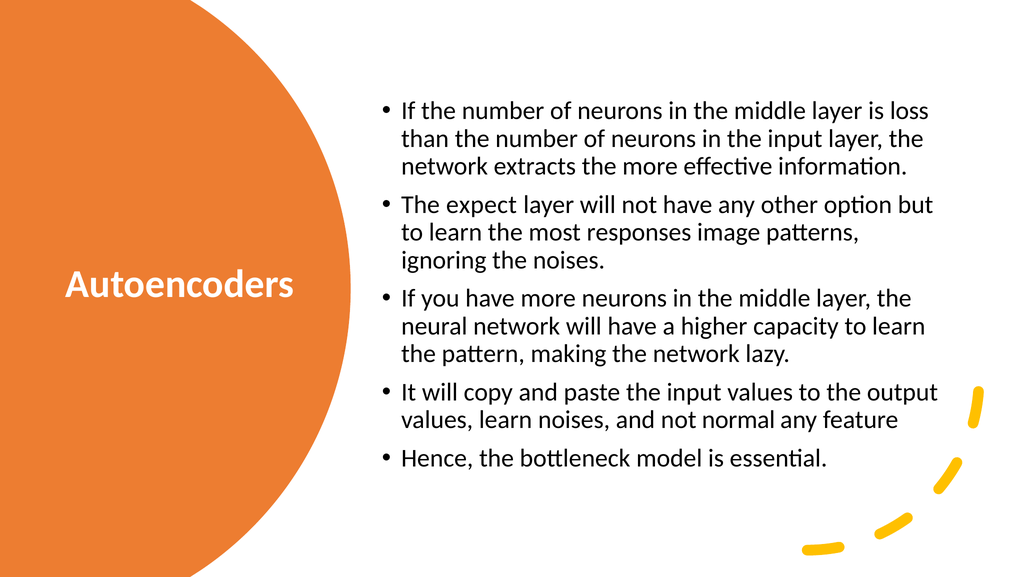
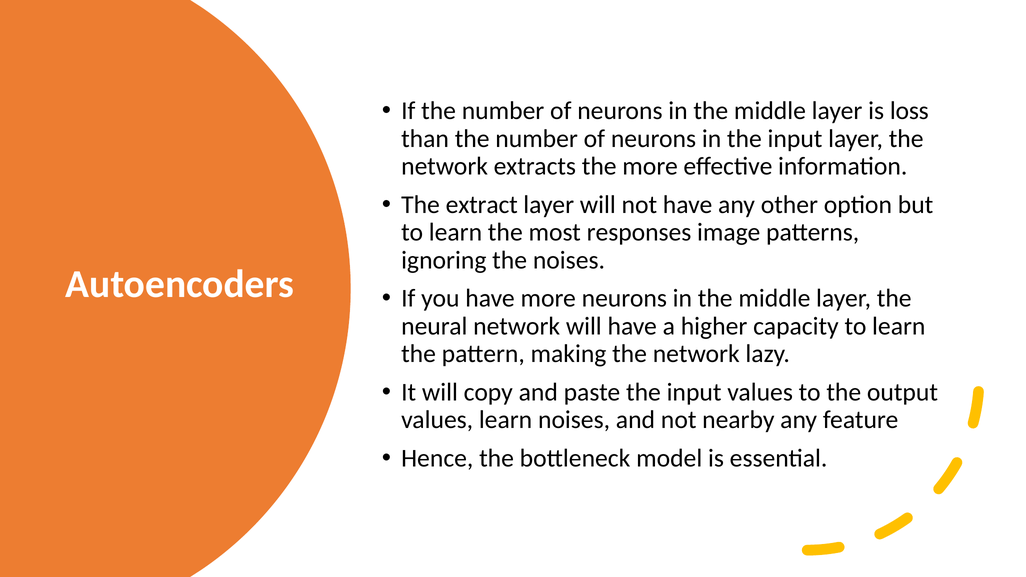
expect: expect -> extract (482, 205)
normal: normal -> nearby (738, 420)
